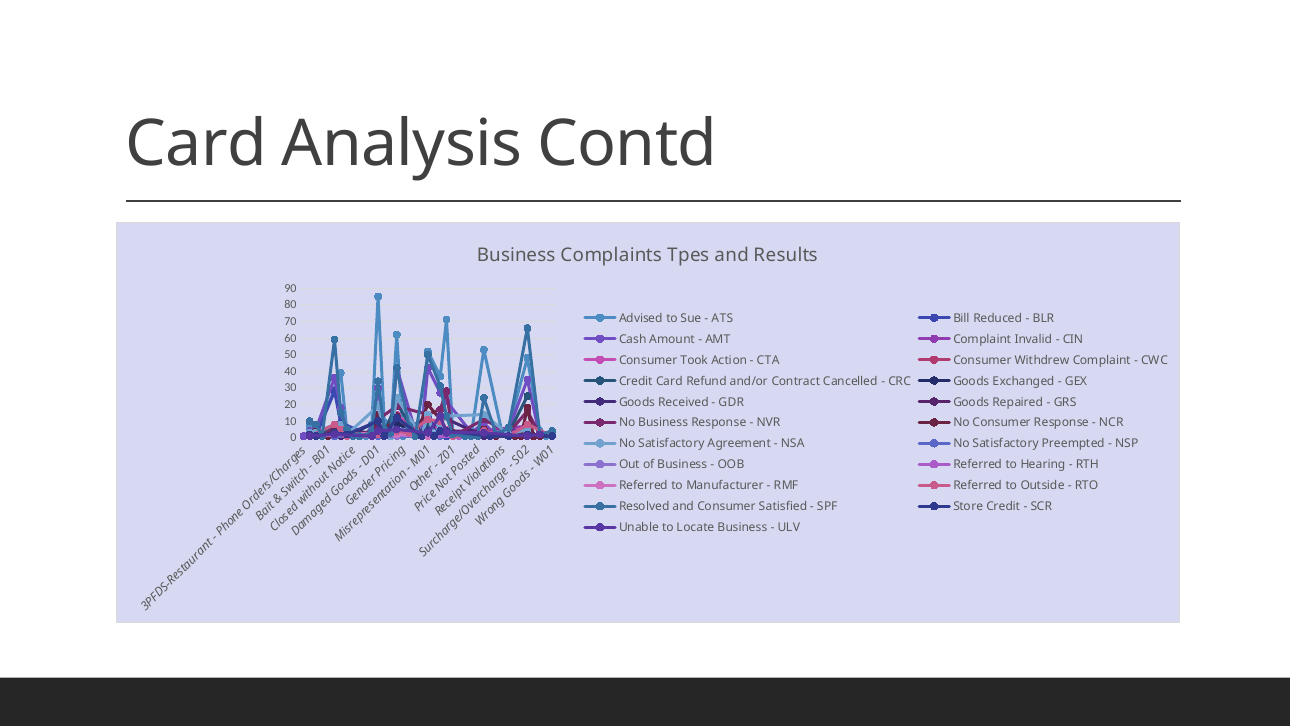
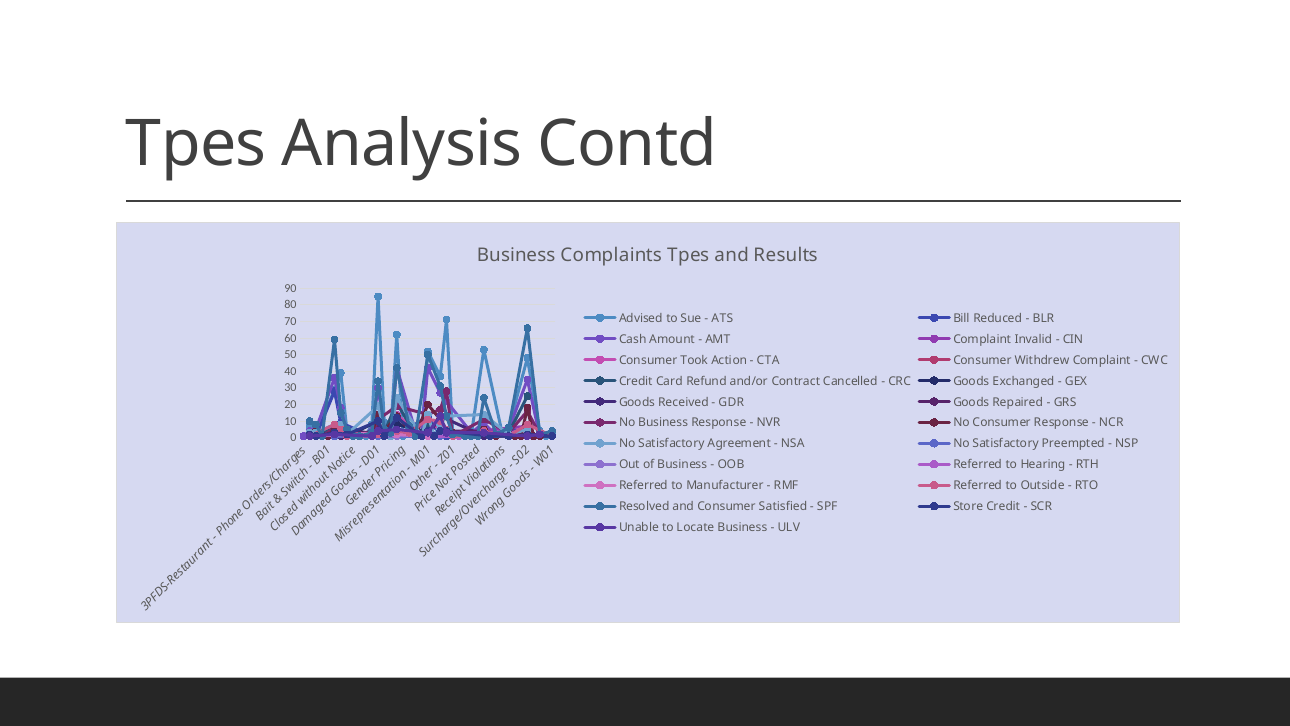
Card: Card -> Tpes (196, 144)
